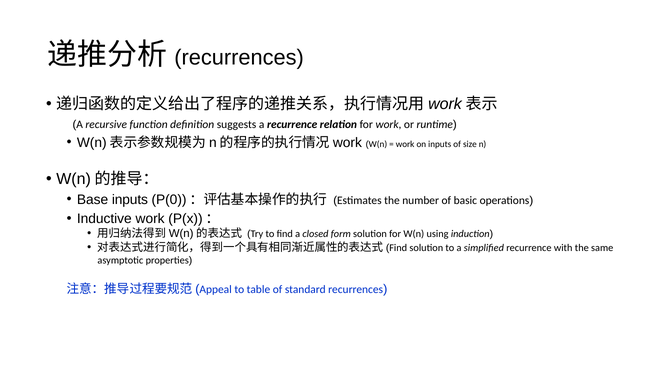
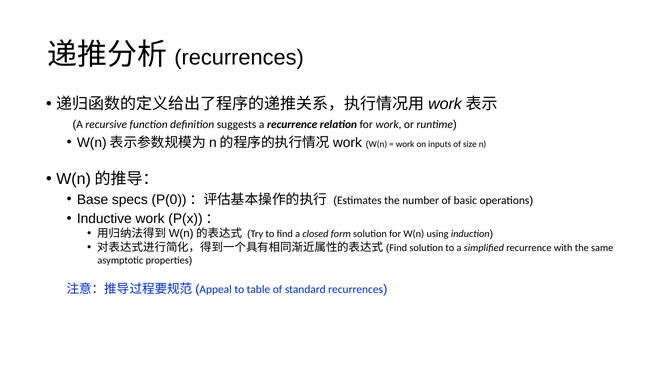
Base inputs: inputs -> specs (130, 200)
